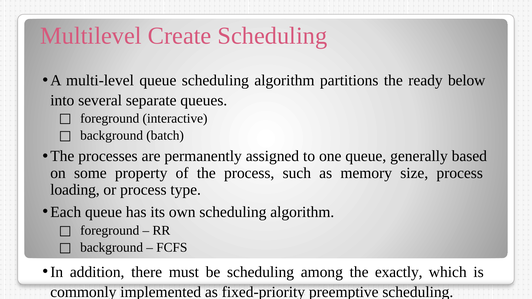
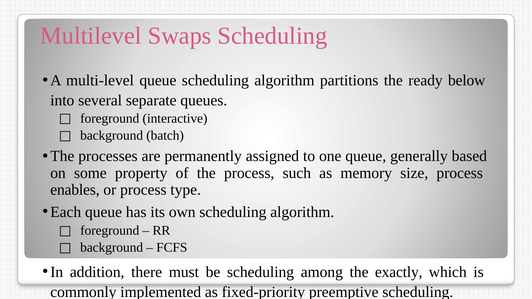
Create: Create -> Swaps (180, 36)
loading: loading -> enables (75, 190)
